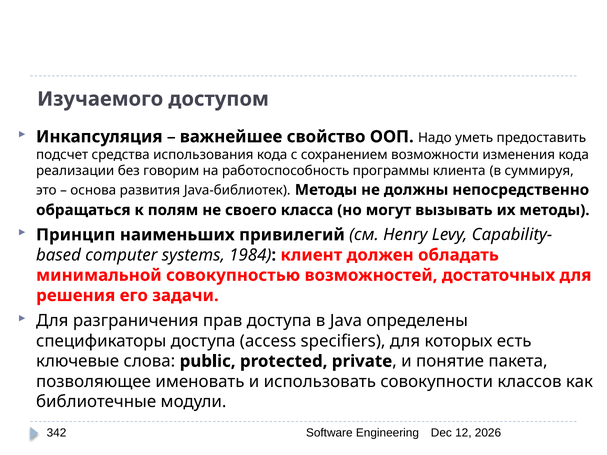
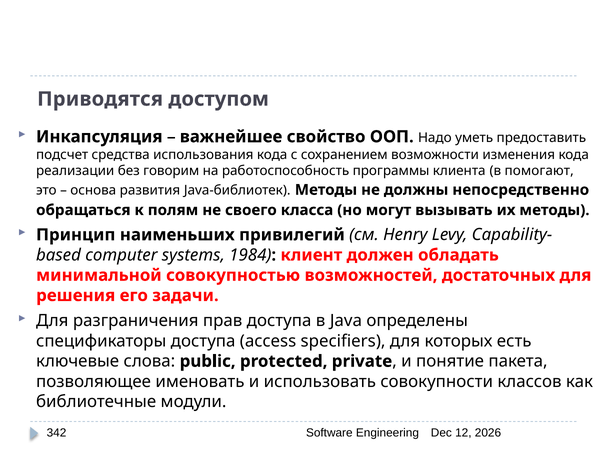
Изучаемого: Изучаемого -> Приводятся (100, 99)
суммируя: суммируя -> помогают (539, 171)
